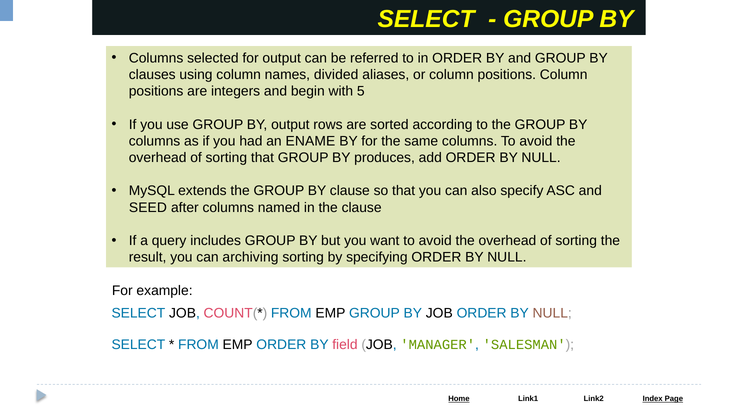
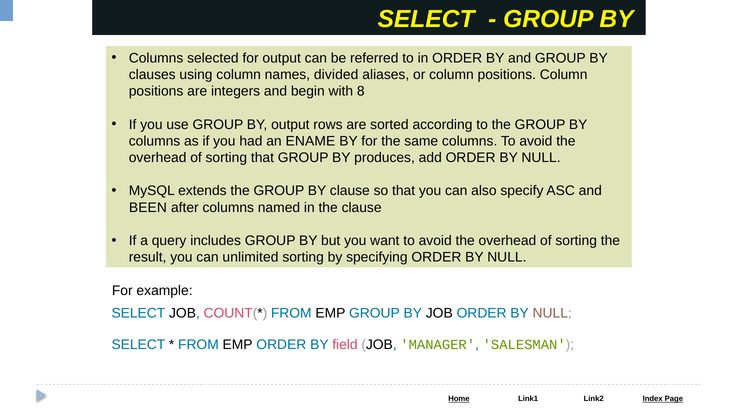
5: 5 -> 8 (361, 91)
SEED: SEED -> BEEN (148, 208)
archiving: archiving -> unlimited (250, 257)
